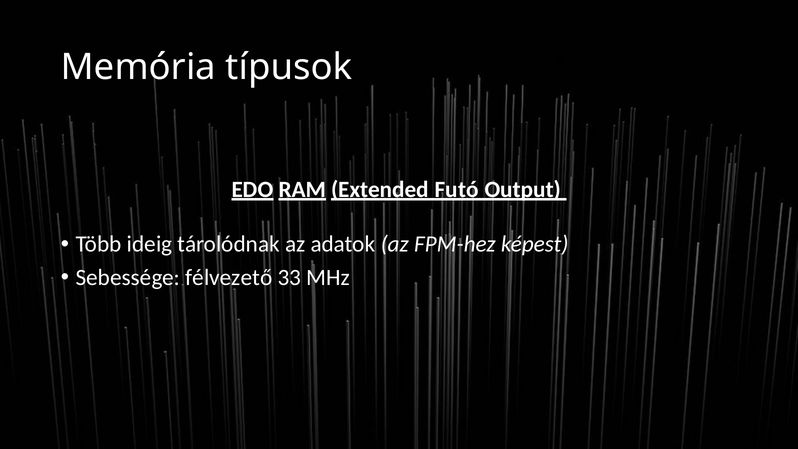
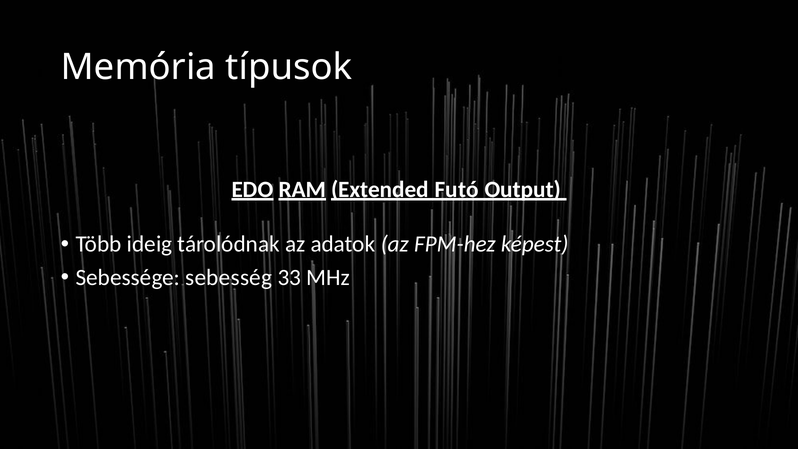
félvezető: félvezető -> sebesség (229, 278)
